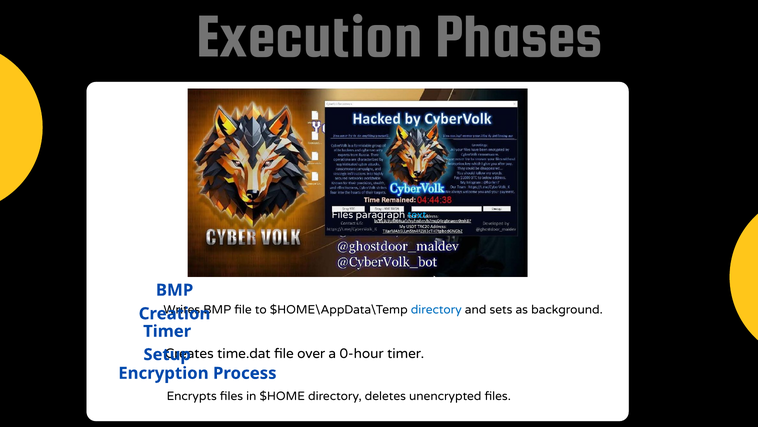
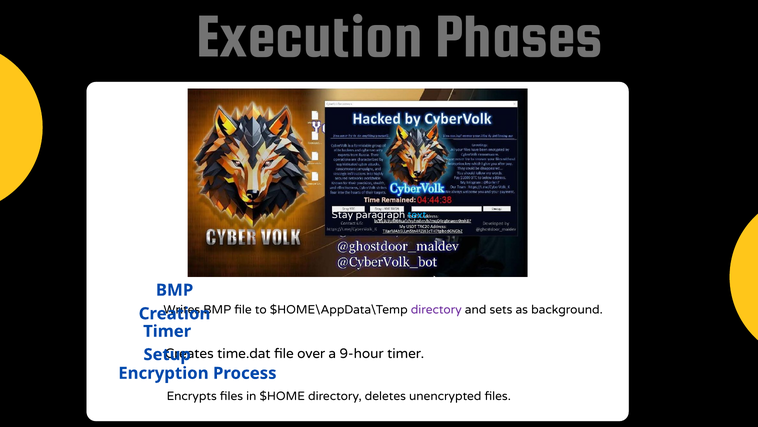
Files: Files -> Stay (342, 214)
directory colour: blue -> purple (436, 309)
0-hour: 0-hour -> 9-hour (362, 353)
